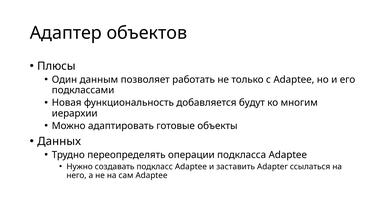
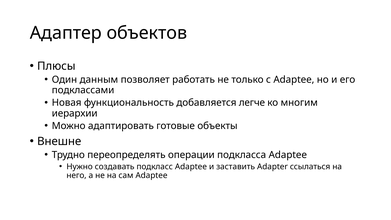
будут: будут -> легче (252, 103)
Данных: Данных -> Внешне (59, 141)
